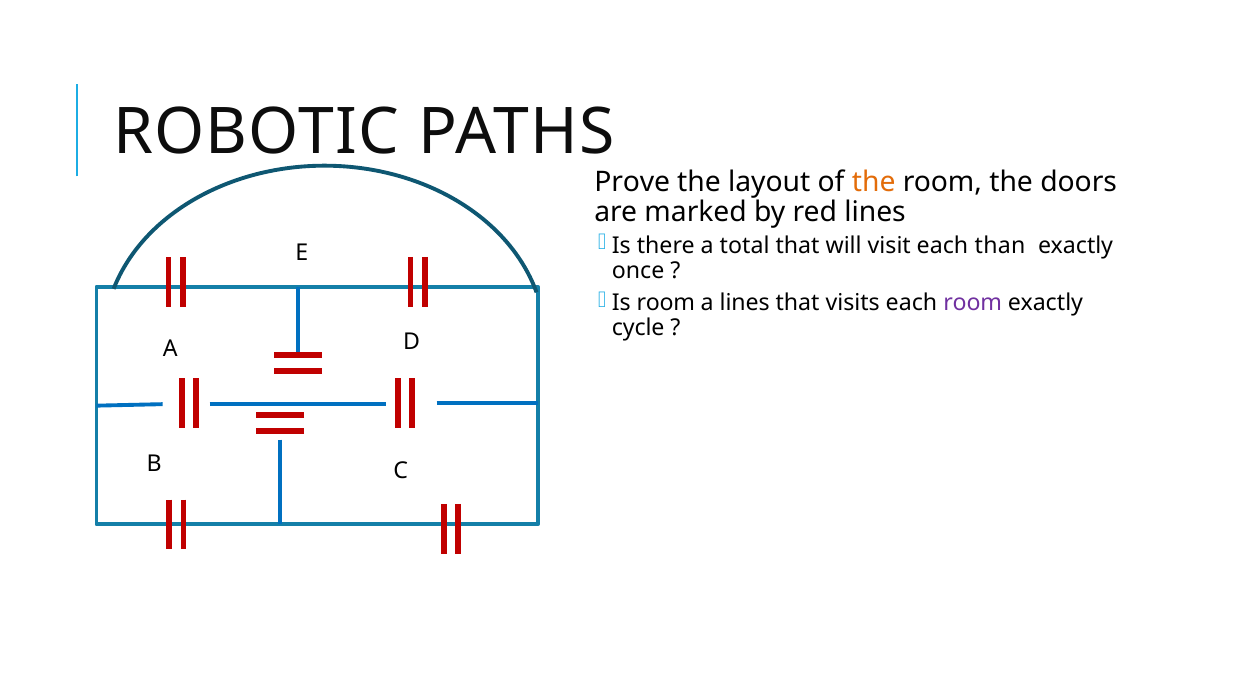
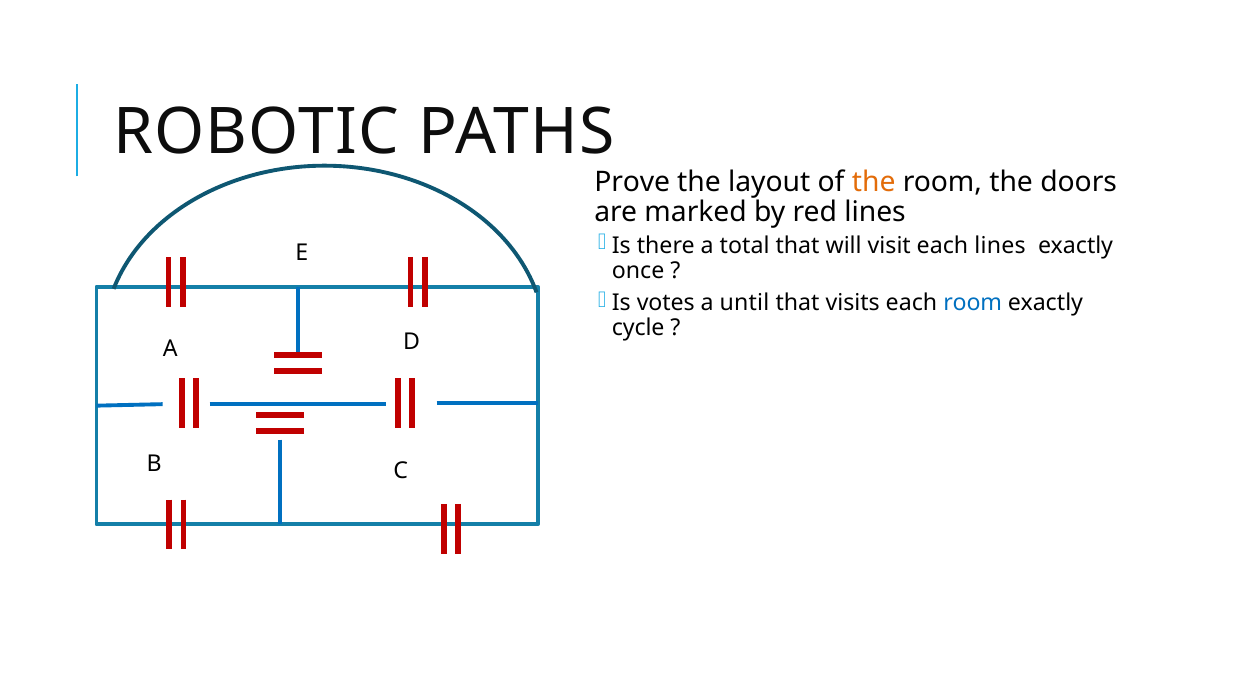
each than: than -> lines (1000, 245)
Is room: room -> votes (666, 303)
a lines: lines -> until (745, 303)
room colour: purple -> blue (973, 303)
